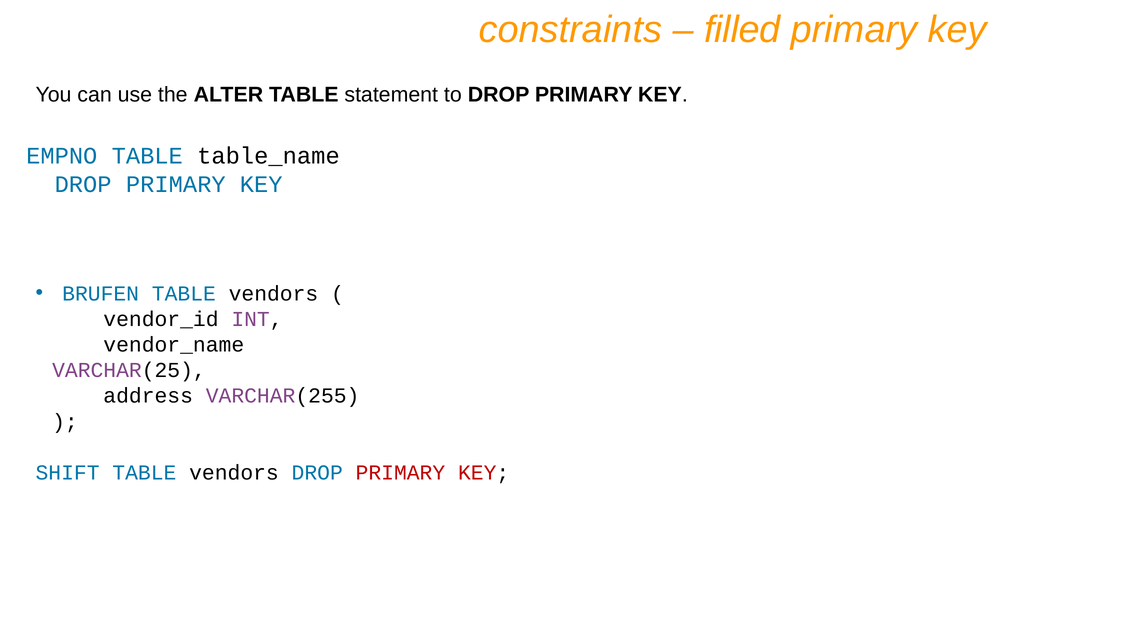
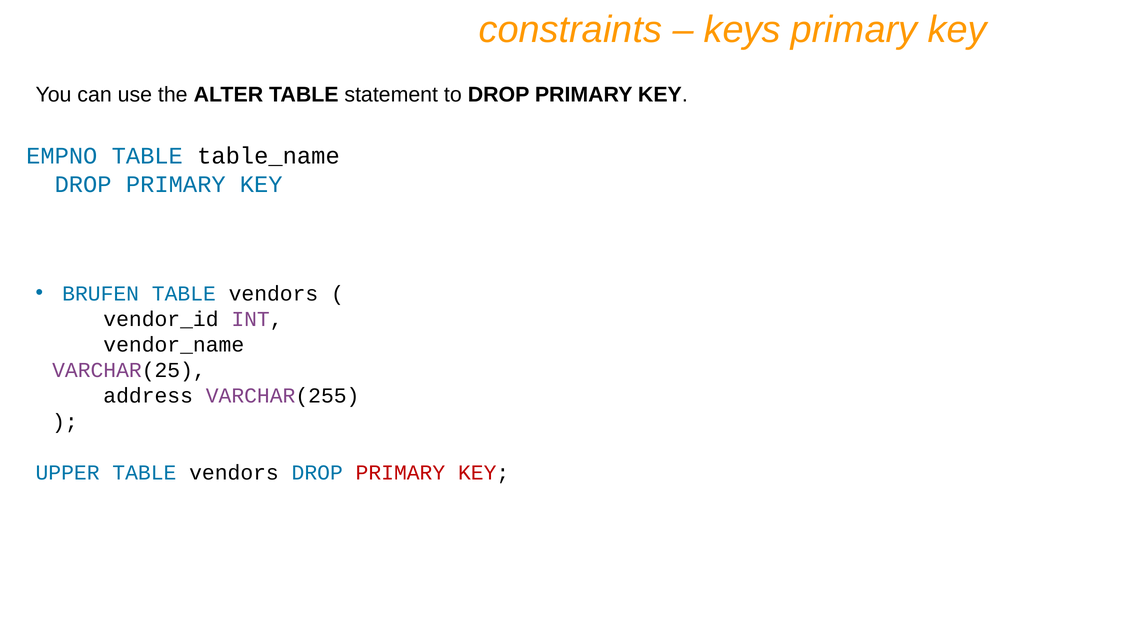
filled: filled -> keys (742, 30)
SHIFT: SHIFT -> UPPER (68, 473)
